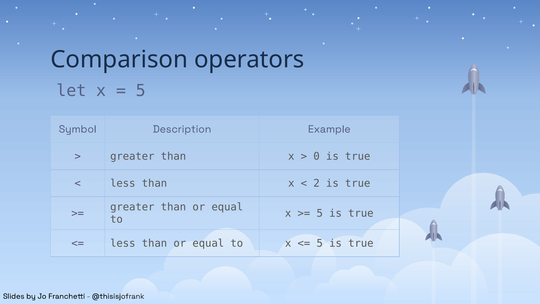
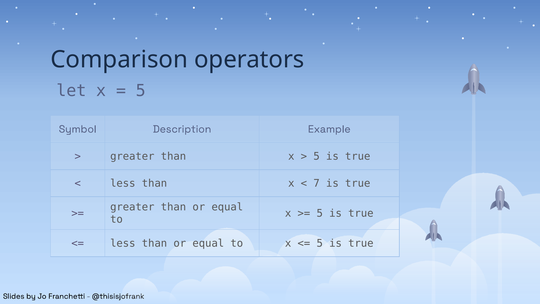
0: 0 -> 5 (317, 156)
2: 2 -> 7 (317, 183)
